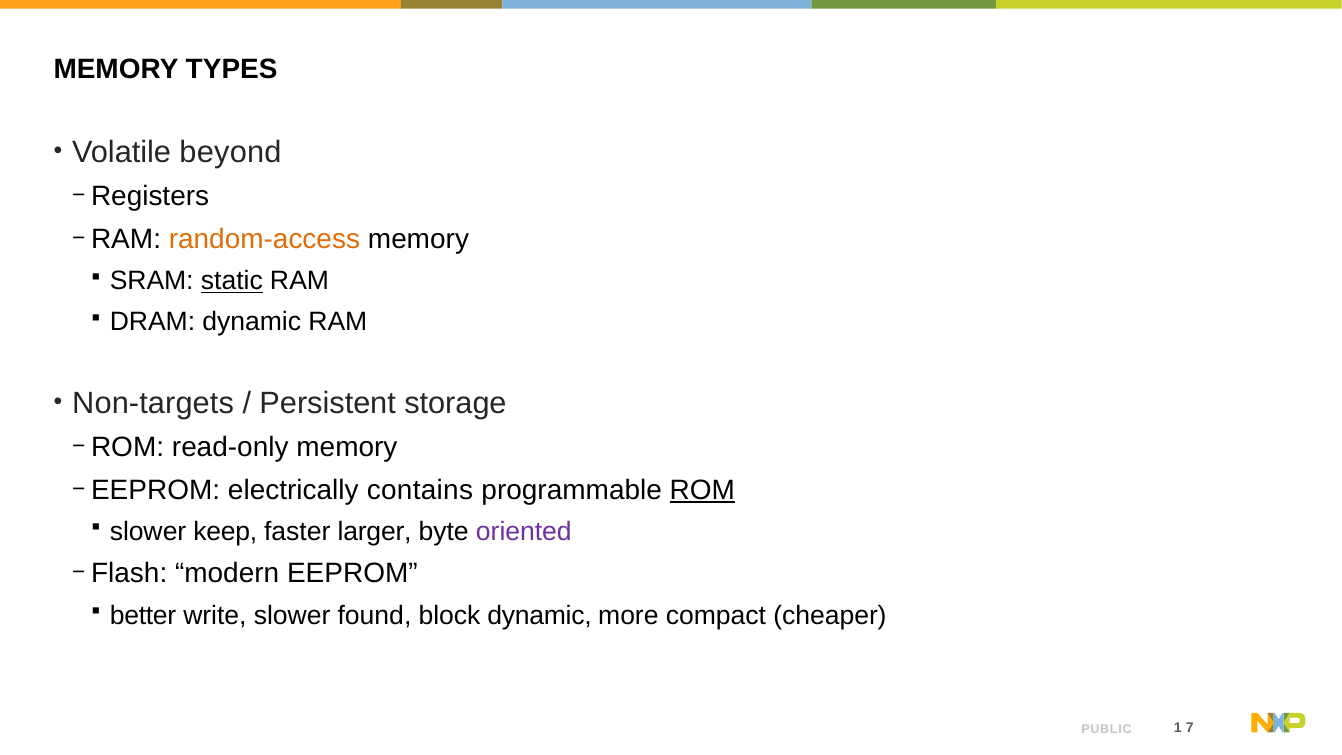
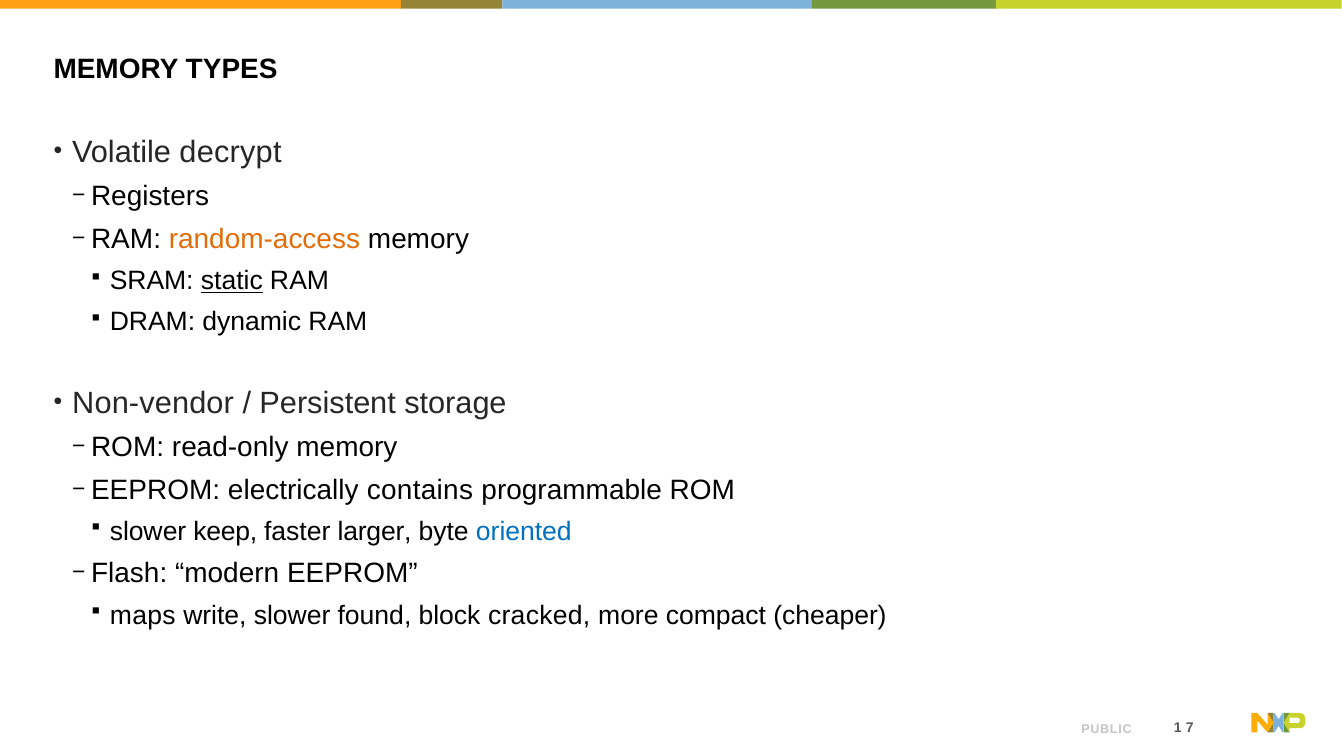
beyond: beyond -> decrypt (231, 153)
Non-targets: Non-targets -> Non-vendor (153, 403)
ROM underline: present -> none (702, 490)
oriented colour: purple -> blue (524, 532)
better: better -> maps (143, 615)
block dynamic: dynamic -> cracked (539, 615)
